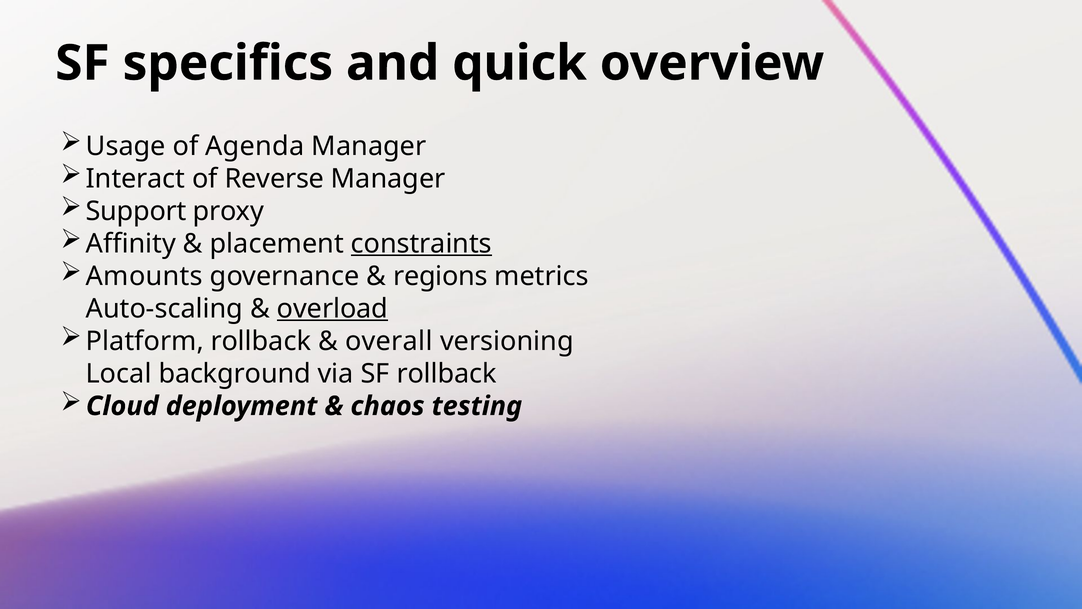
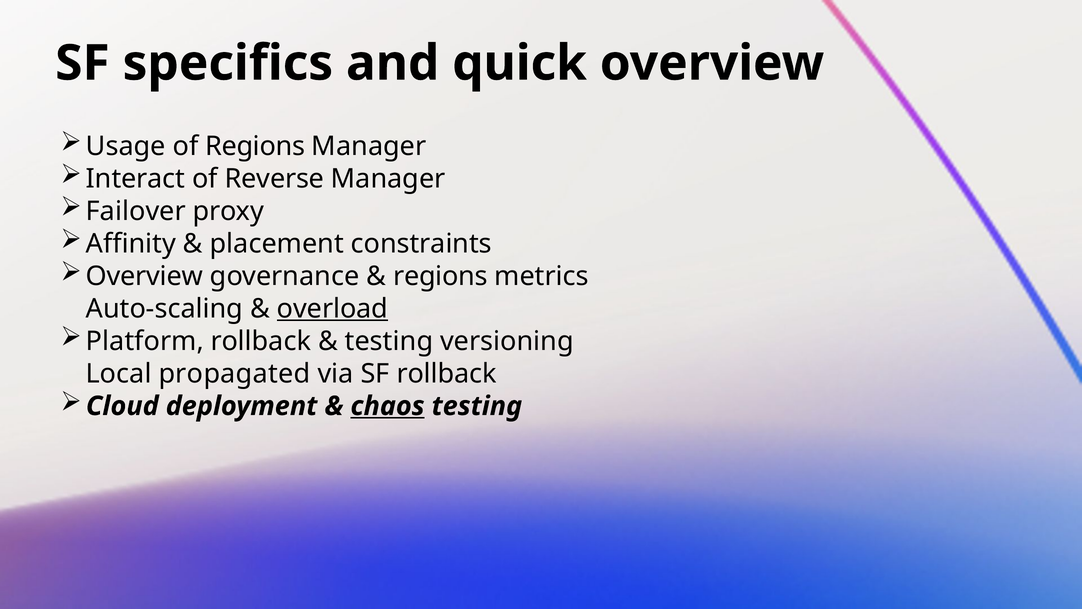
of Agenda: Agenda -> Regions (255, 146)
Support: Support -> Failover (136, 211)
constraints underline: present -> none (421, 244)
Amounts: Amounts -> Overview (144, 276)
overall: overall -> testing (389, 341)
background: background -> propagated (234, 373)
chaos underline: none -> present (388, 406)
